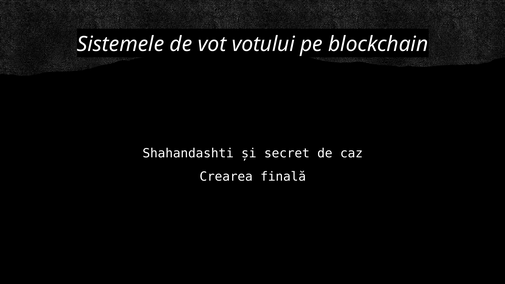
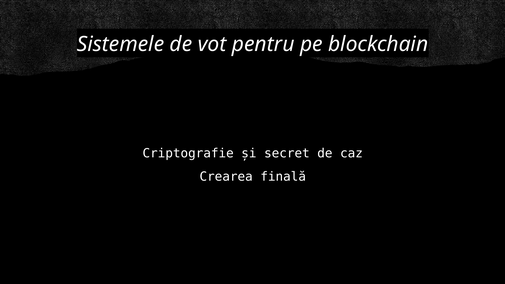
votului: votului -> pentru (263, 44)
Shahandashti: Shahandashti -> Criptografie (188, 153)
